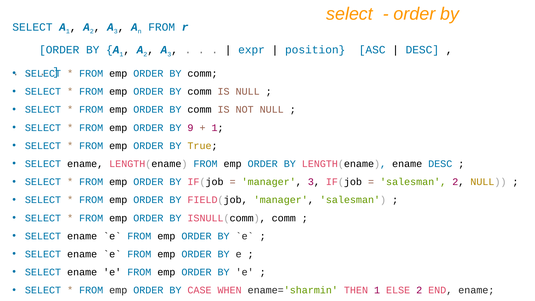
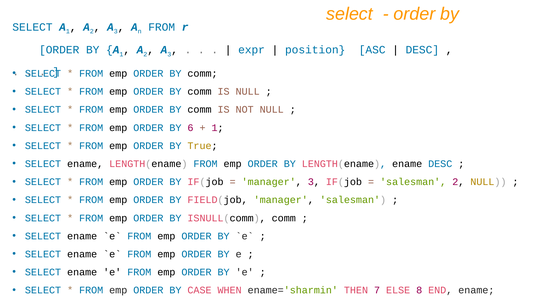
9: 9 -> 6 (190, 128)
THEN 1: 1 -> 7 (377, 290)
ELSE 2: 2 -> 8 (419, 290)
